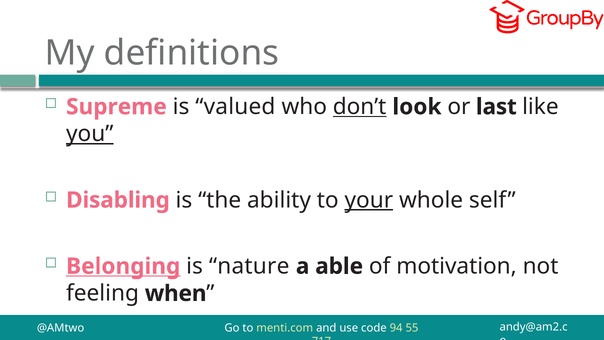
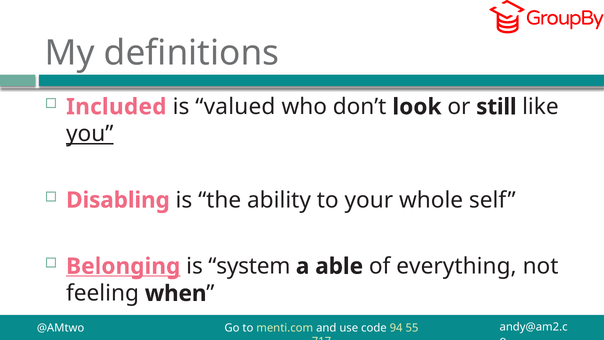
Supreme: Supreme -> Included (116, 107)
don’t underline: present -> none (360, 107)
last: last -> still (496, 107)
your underline: present -> none (369, 200)
nature: nature -> system (249, 266)
motivation: motivation -> everything (456, 266)
